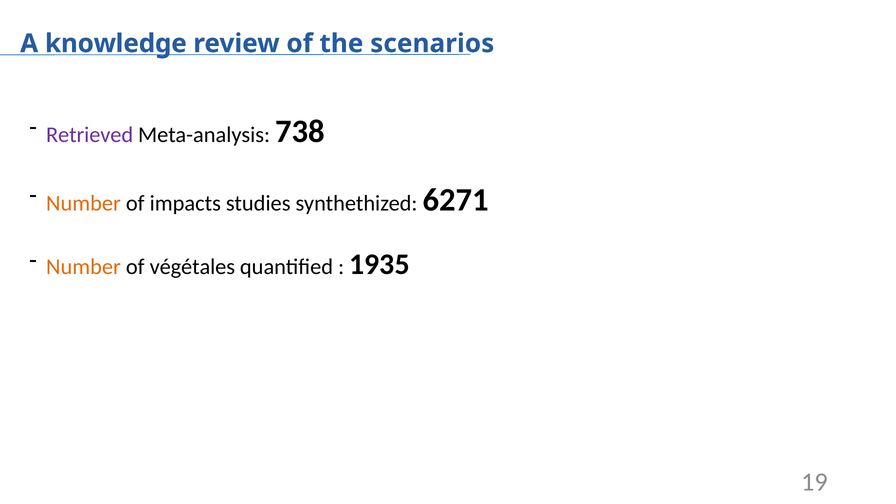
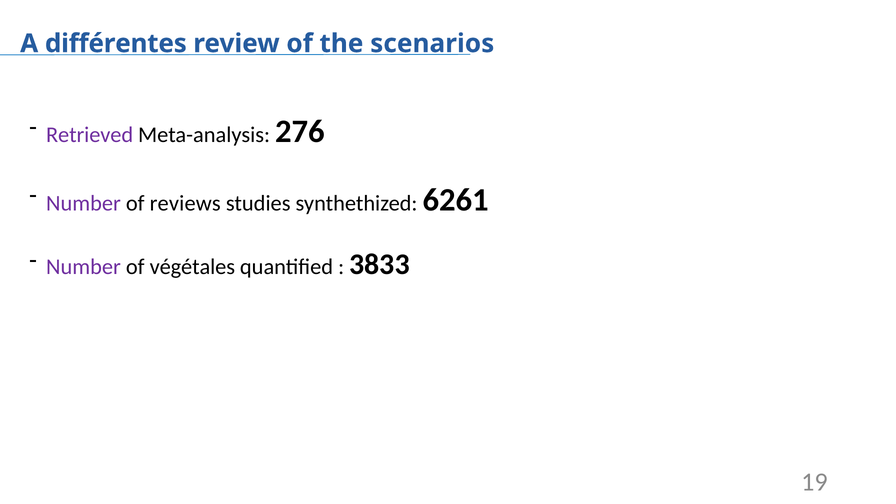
knowledge: knowledge -> différentes (116, 44)
738: 738 -> 276 (300, 132)
Number colour: orange -> purple (83, 203)
impacts: impacts -> reviews (185, 203)
6271: 6271 -> 6261 (456, 200)
Number colour: orange -> purple (83, 267)
1935: 1935 -> 3833 (379, 264)
